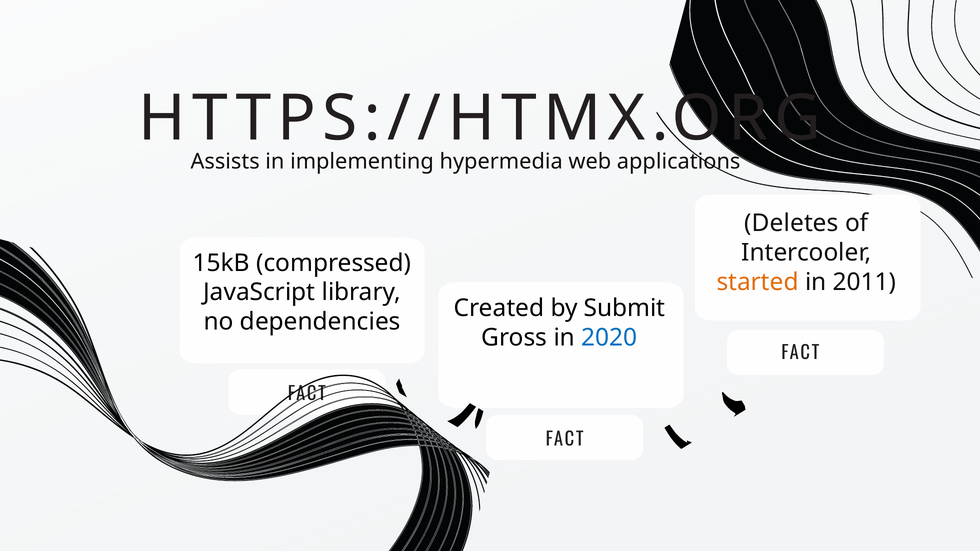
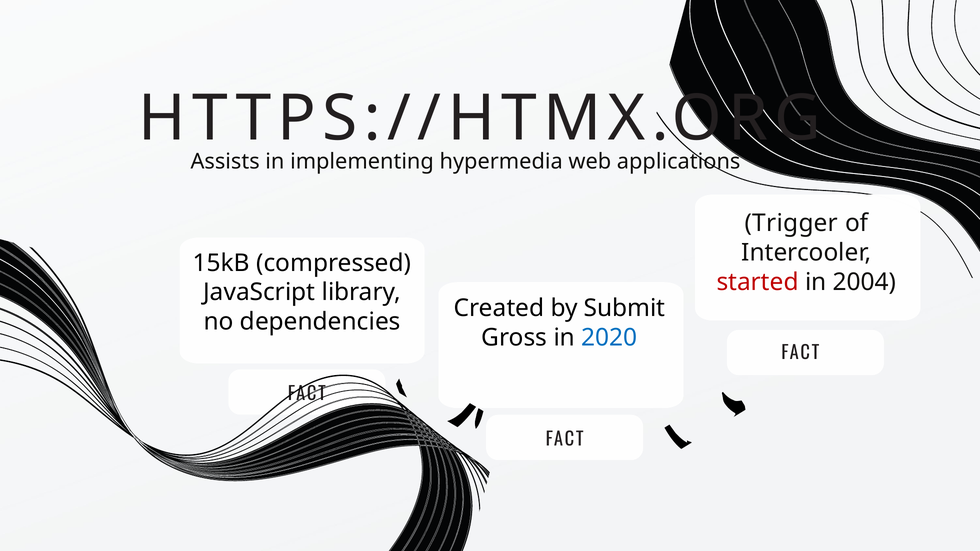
Deletes: Deletes -> Trigger (791, 224)
started colour: orange -> red (758, 282)
2011: 2011 -> 2004 (865, 282)
